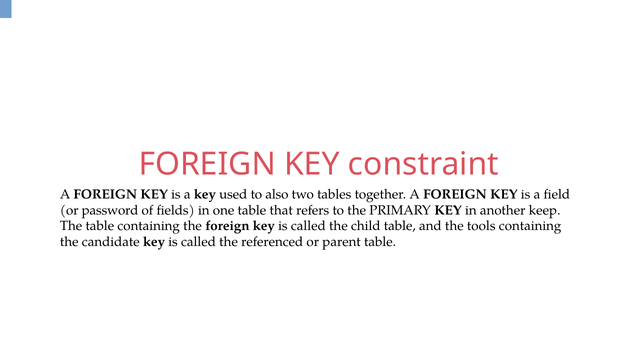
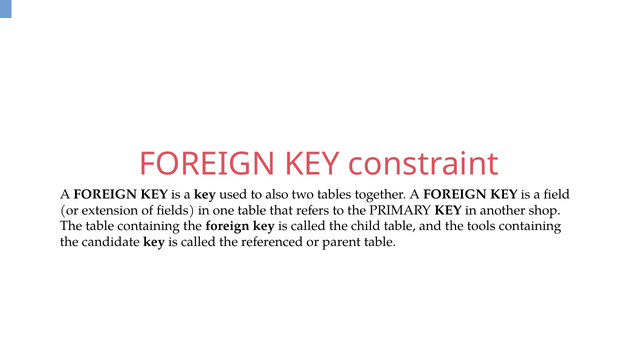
password: password -> extension (110, 210)
keep: keep -> shop (545, 210)
